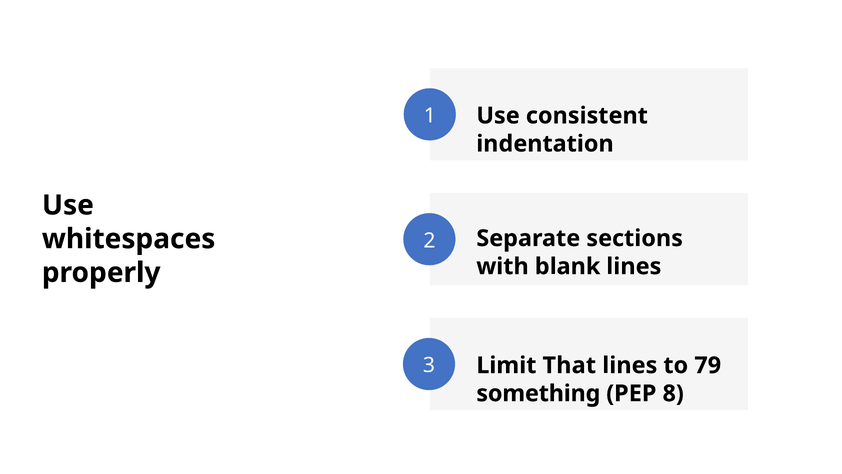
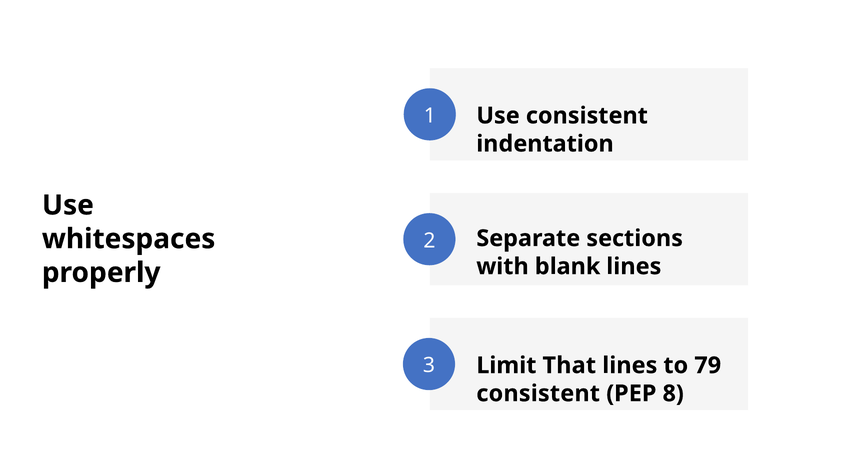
something: something -> consistent (538, 393)
